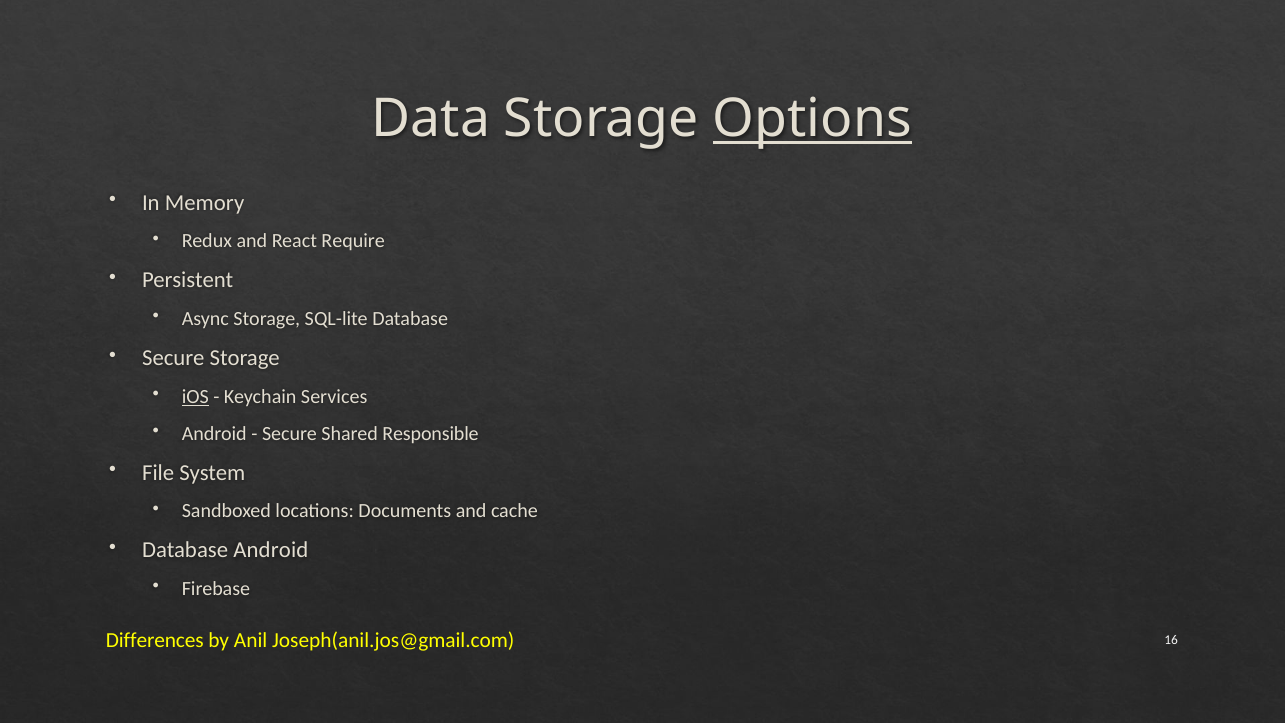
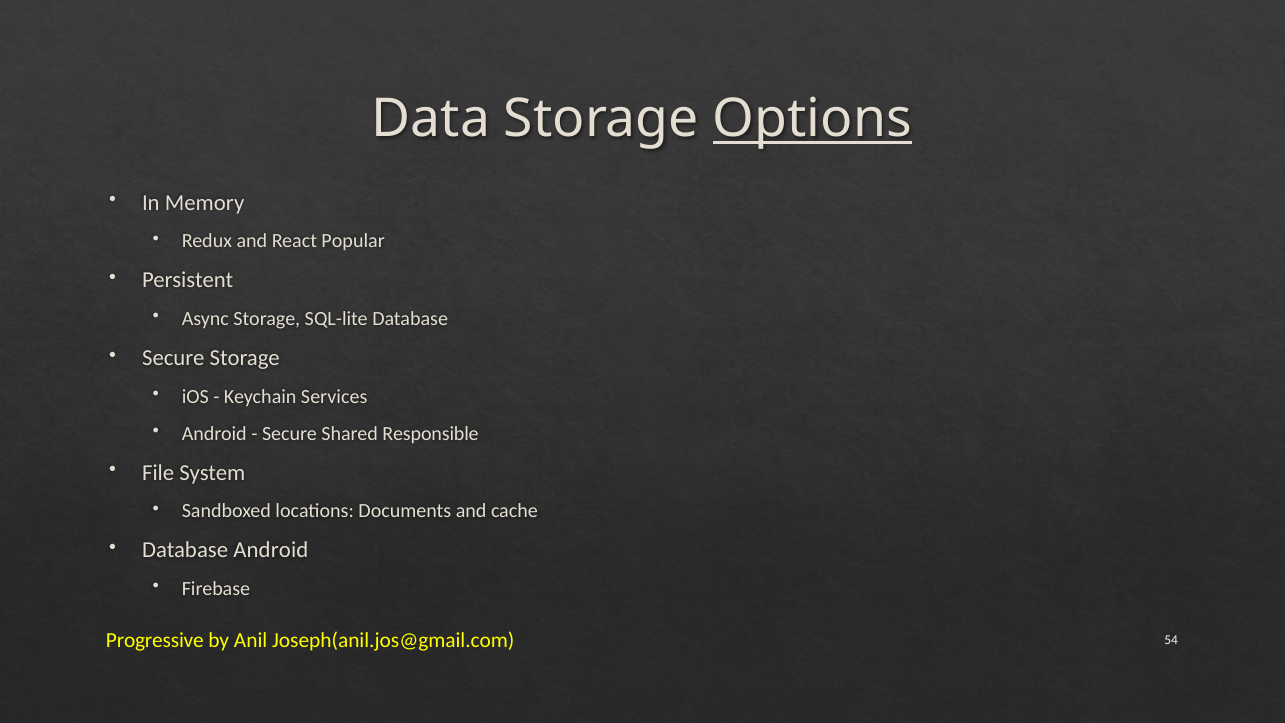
Require: Require -> Popular (353, 241)
iOS underline: present -> none (195, 396)
Differences: Differences -> Progressive (155, 641)
16: 16 -> 54 (1171, 640)
